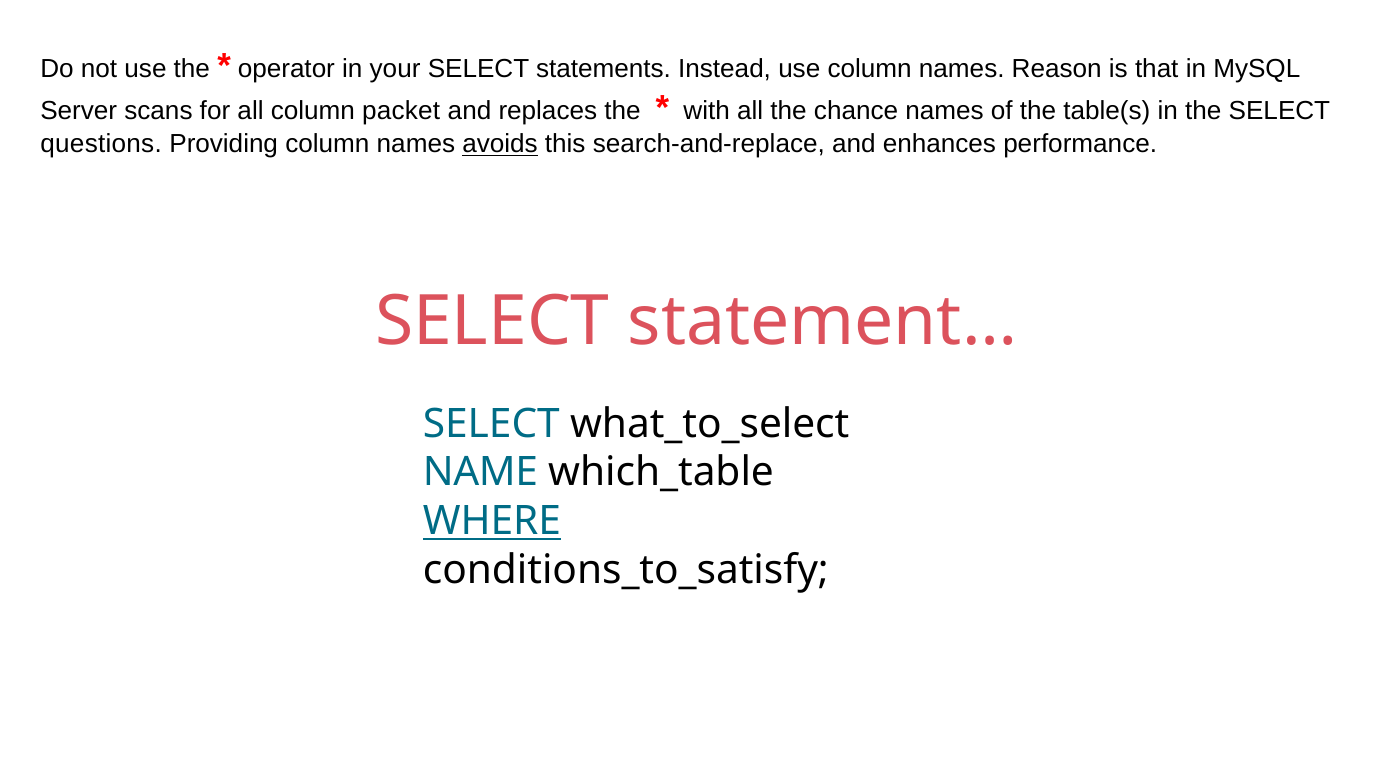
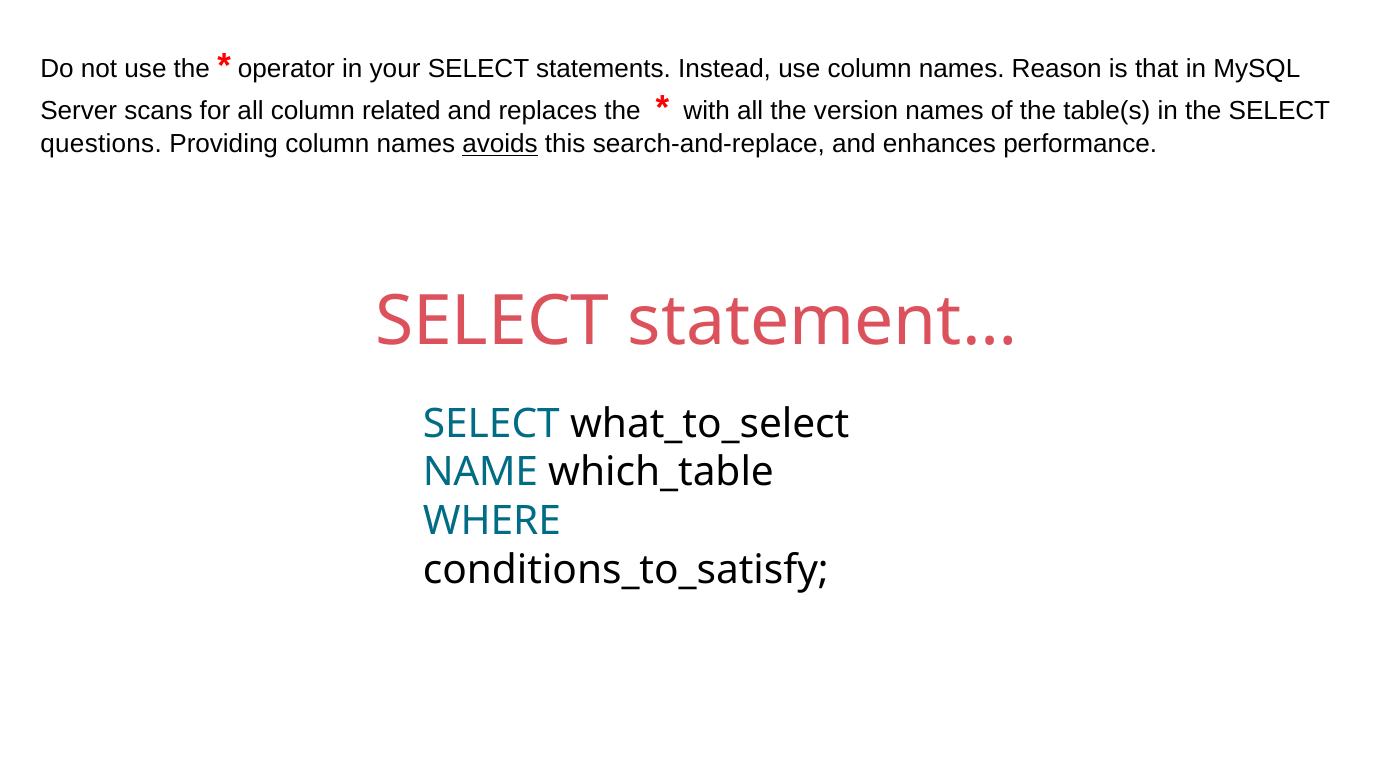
packet: packet -> related (401, 111)
chance: chance -> version (856, 111)
WHERE underline: present -> none (492, 522)
